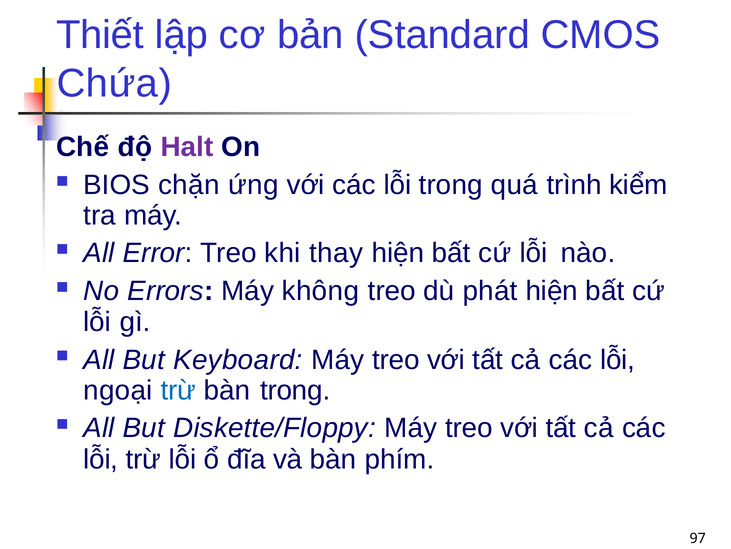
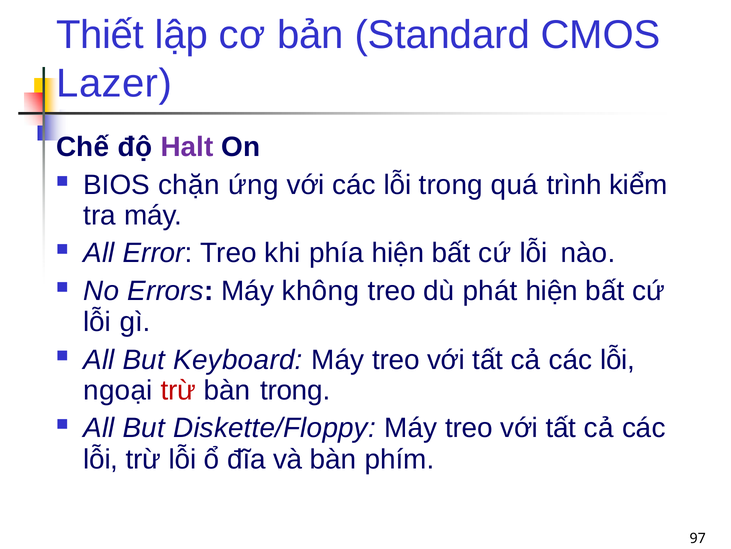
Chứa: Chứa -> Lazer (114, 83)
thay: thay -> phía (336, 253)
trừ colour: blue -> red (178, 390)
